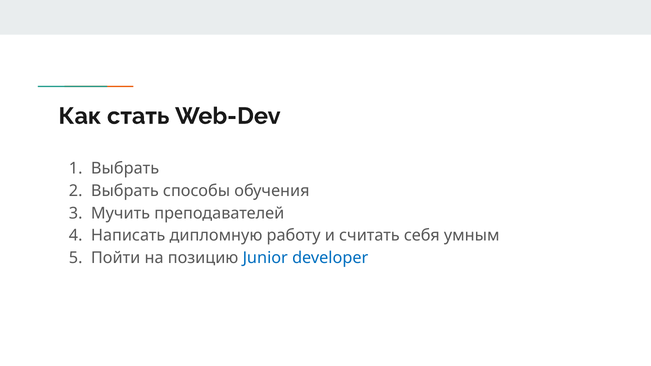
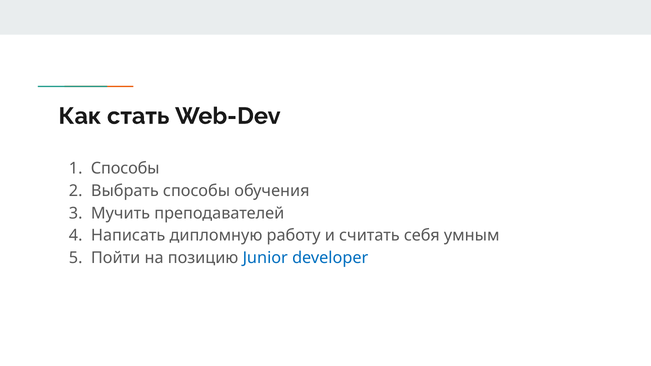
Выбрать: Выбрать -> Способы (125, 168)
